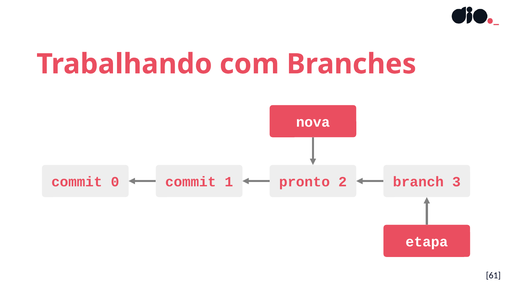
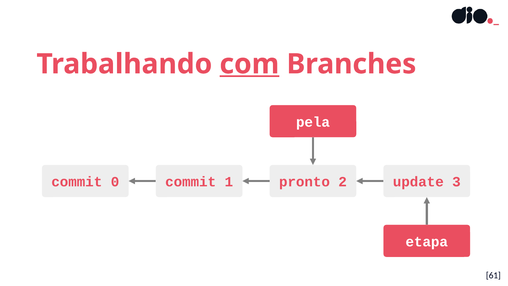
com underline: none -> present (249, 64)
nova: nova -> pela (313, 122)
branch: branch -> update (418, 182)
